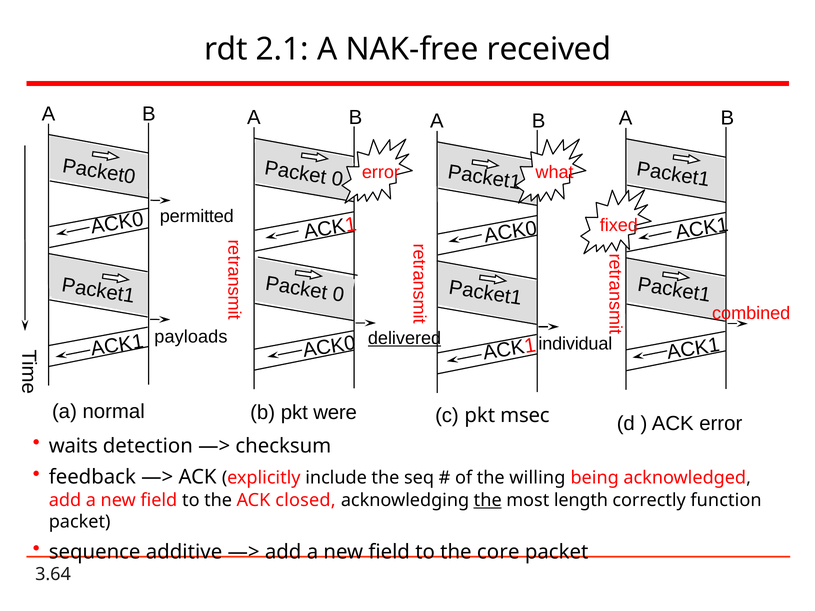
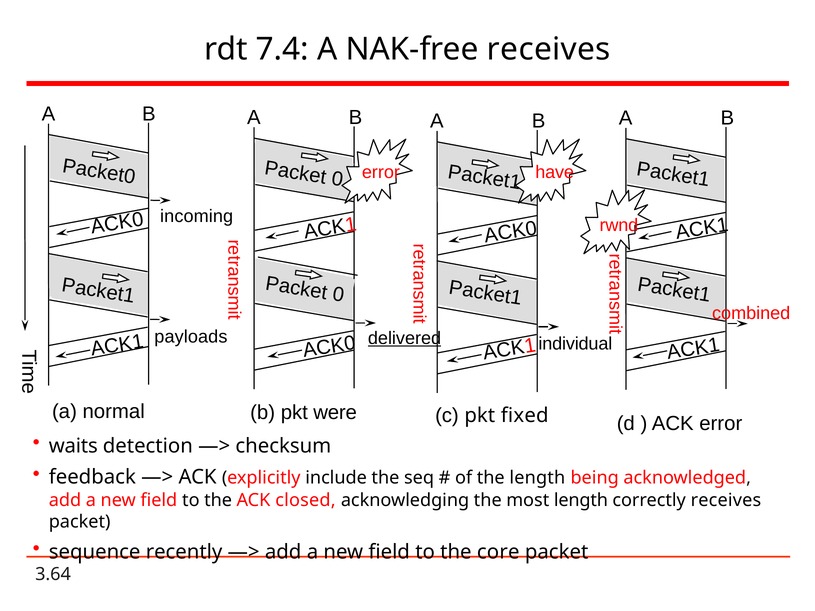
2.1: 2.1 -> 7.4 (282, 49)
NAK-free received: received -> receives (549, 49)
what: what -> have (555, 173)
permitted: permitted -> incoming (197, 216)
fixed: fixed -> rwnd (619, 225)
msec: msec -> fixed (525, 416)
the willing: willing -> length (537, 478)
the underline: present -> none (488, 500)
correctly function: function -> receives (726, 500)
additive: additive -> recently (184, 552)
